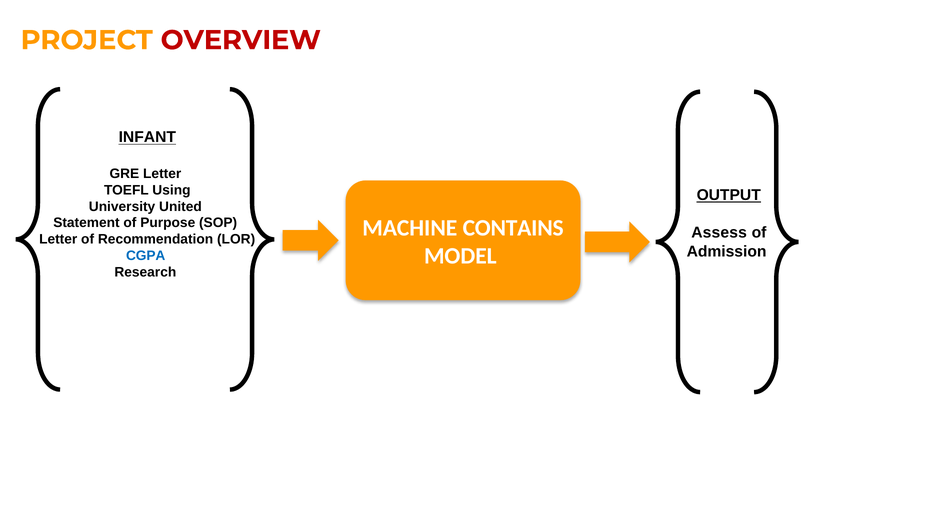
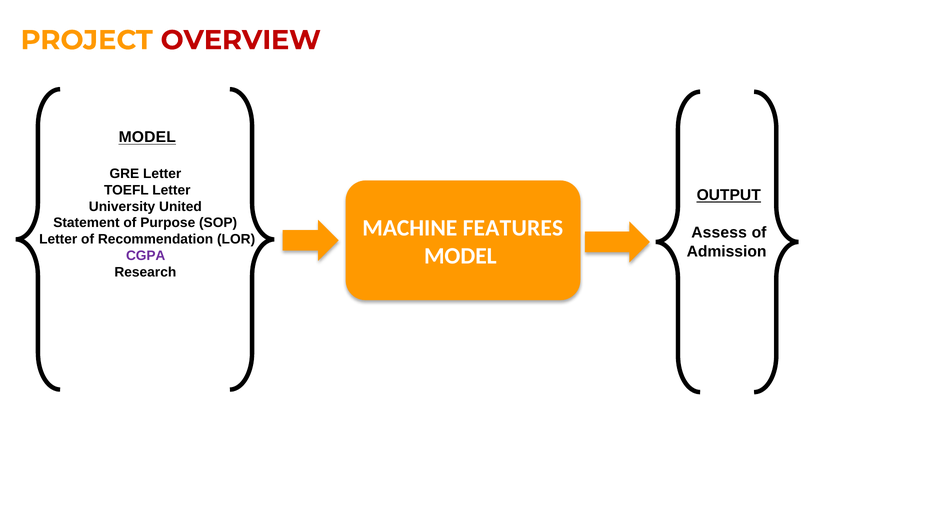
INFANT: INFANT -> MODEL (147, 137)
TOEFL Using: Using -> Letter (171, 190)
CONTAINS: CONTAINS -> FEATURES (513, 228)
CGPA colour: blue -> purple (146, 256)
